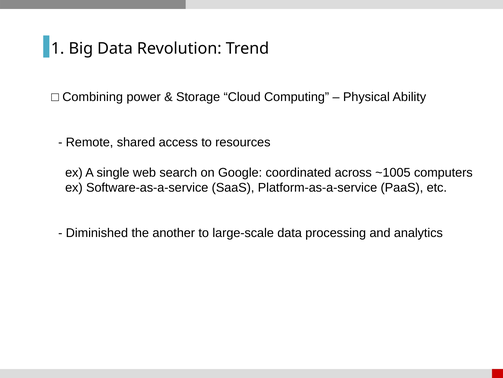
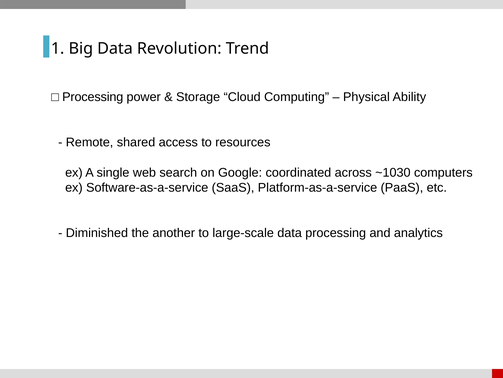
Combining: Combining -> Processing (93, 97)
~1005: ~1005 -> ~1030 (393, 172)
